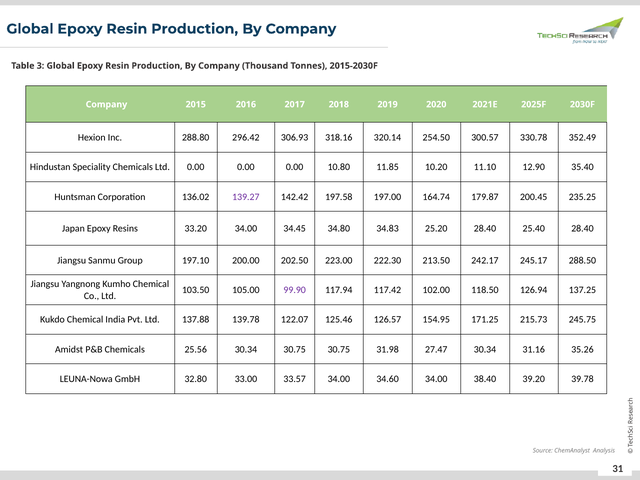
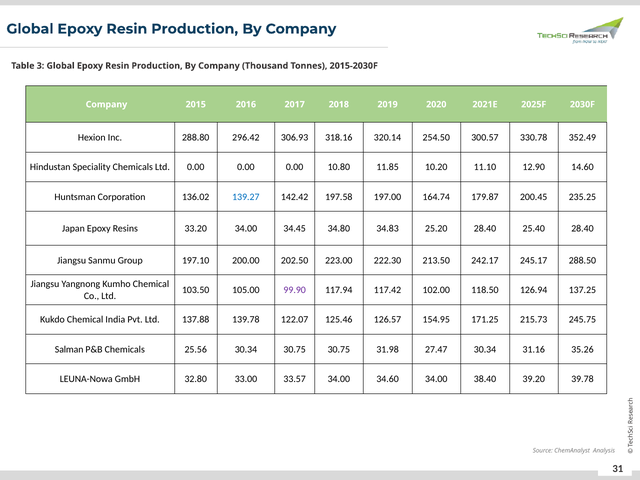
35.40: 35.40 -> 14.60 (582, 167)
139.27 colour: purple -> blue (246, 197)
Amidst: Amidst -> Salman (69, 349)
